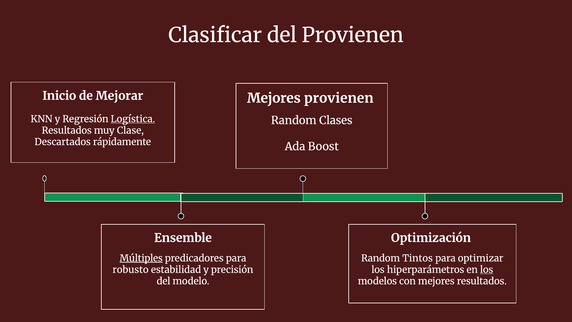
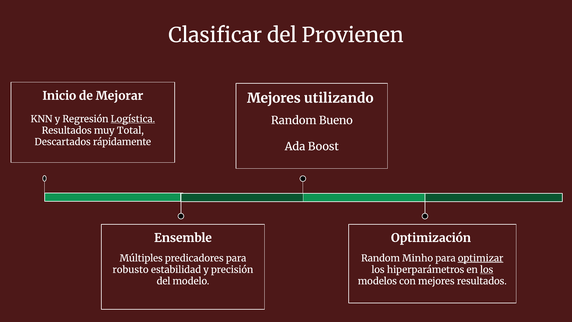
Mejores provienen: provienen -> utilizando (339, 98)
Clases: Clases -> Bueno (336, 120)
Clase: Clase -> Total (130, 130)
Múltiples underline: present -> none (141, 258)
Tintos: Tintos -> Minho (418, 258)
optimizar underline: none -> present (481, 258)
